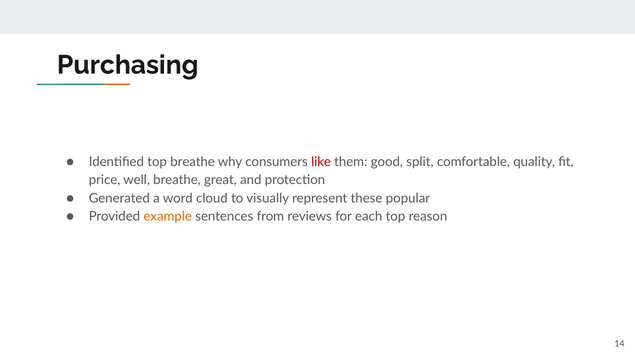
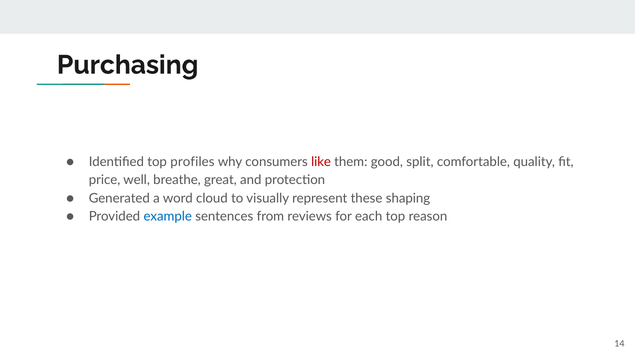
top breathe: breathe -> profiles (192, 162)
popular: popular -> shaping (408, 198)
example colour: orange -> blue (168, 217)
